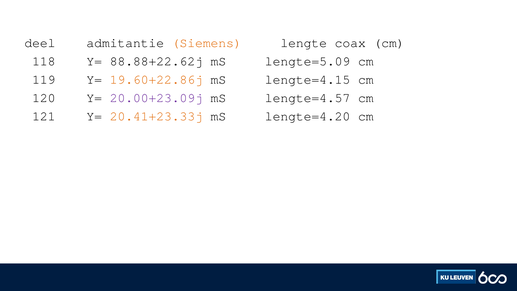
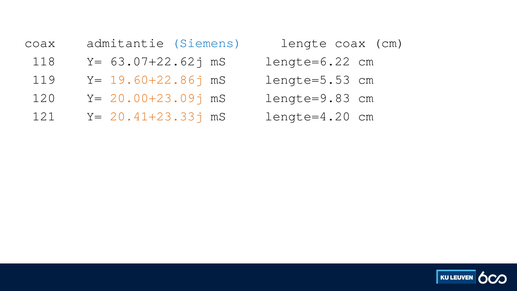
deel: deel -> coax (40, 43)
Siemens colour: orange -> blue (207, 43)
88.88+22.62j: 88.88+22.62j -> 63.07+22.62j (156, 61)
lengte=5.09: lengte=5.09 -> lengte=6.22 (308, 61)
lengte=4.15: lengte=4.15 -> lengte=5.53 (308, 80)
20.00+23.09j colour: purple -> orange (156, 98)
lengte=4.57: lengte=4.57 -> lengte=9.83 (308, 98)
